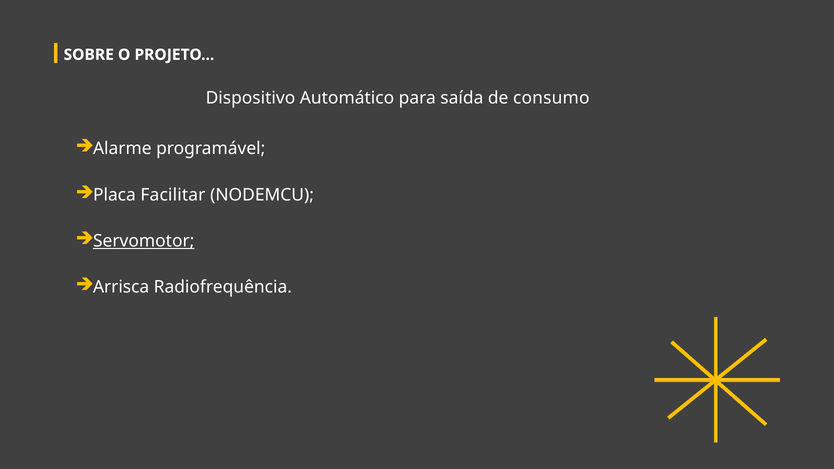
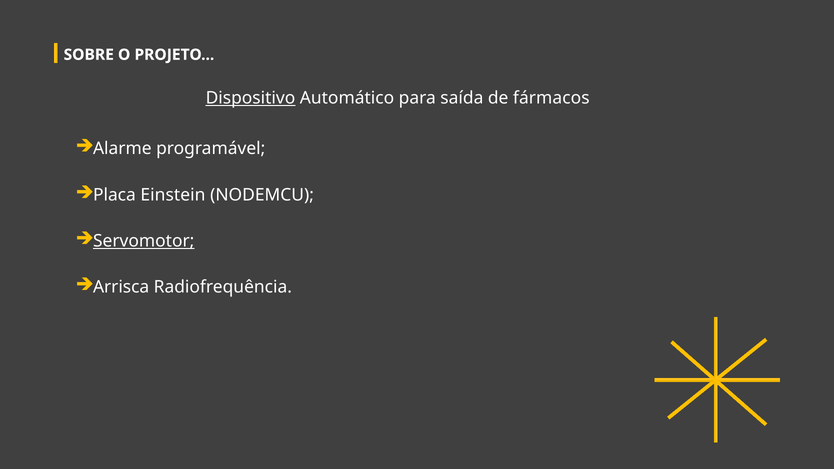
Dispositivo underline: none -> present (250, 98)
consumo: consumo -> fármacos (551, 98)
Facilitar: Facilitar -> Einstein (173, 195)
